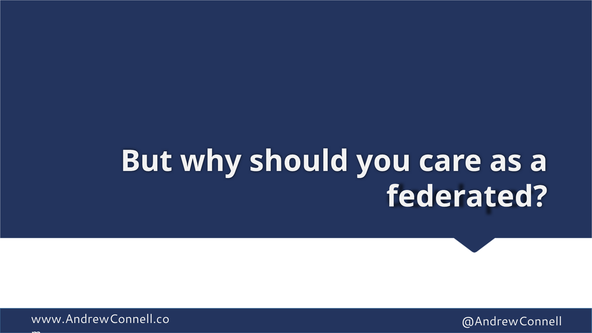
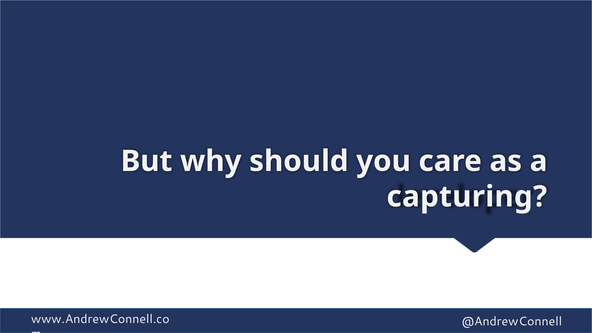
federated: federated -> capturing (467, 197)
